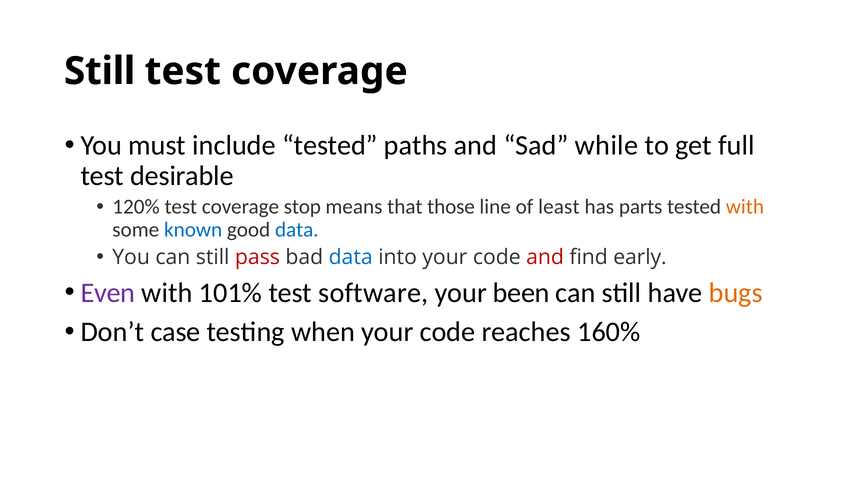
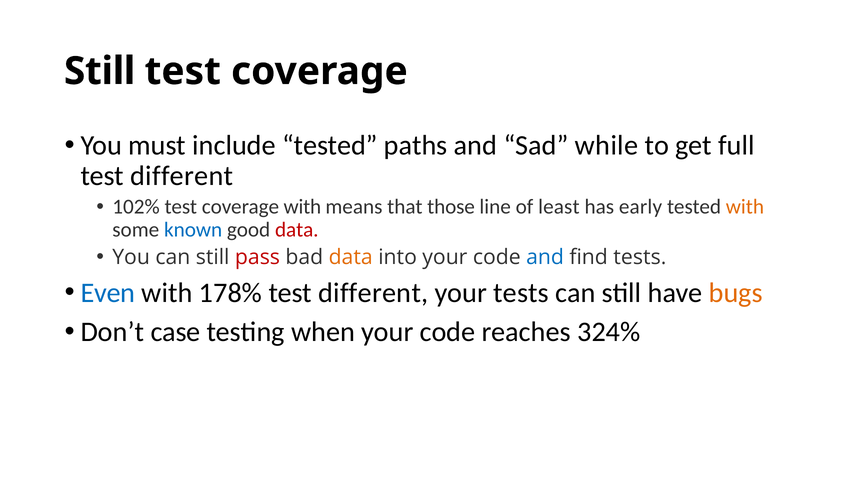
desirable: desirable -> different (182, 176)
120%: 120% -> 102% (136, 207)
coverage stop: stop -> with (302, 207)
parts: parts -> early (641, 207)
data colour: blue -> red (297, 230)
data colour: blue -> orange (351, 257)
and colour: red -> blue (545, 257)
find early: early -> tests (640, 257)
Even colour: purple -> blue (108, 293)
101%: 101% -> 178% (230, 293)
software: software -> different (373, 293)
your been: been -> tests (521, 293)
160%: 160% -> 324% (609, 332)
